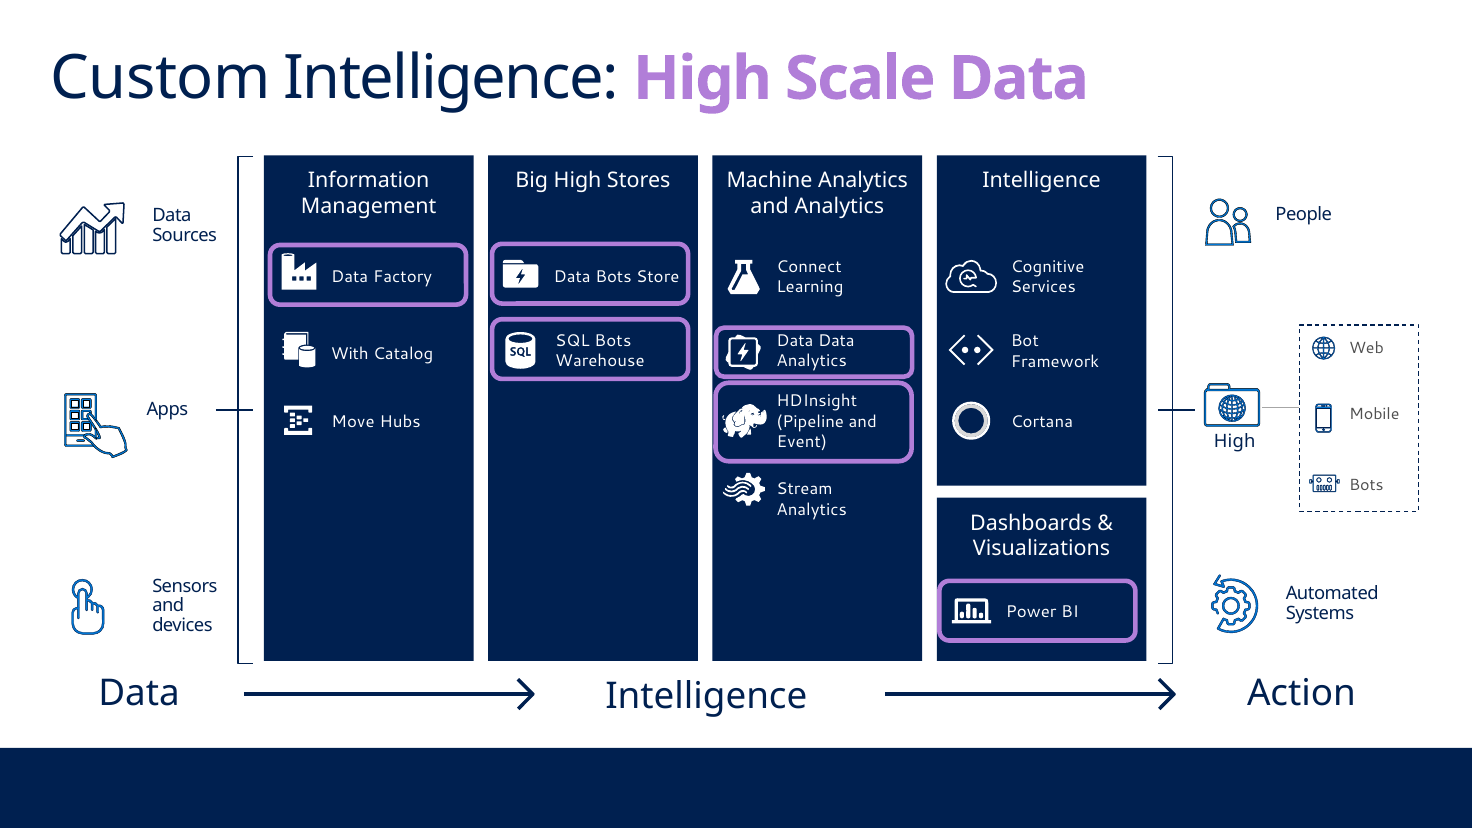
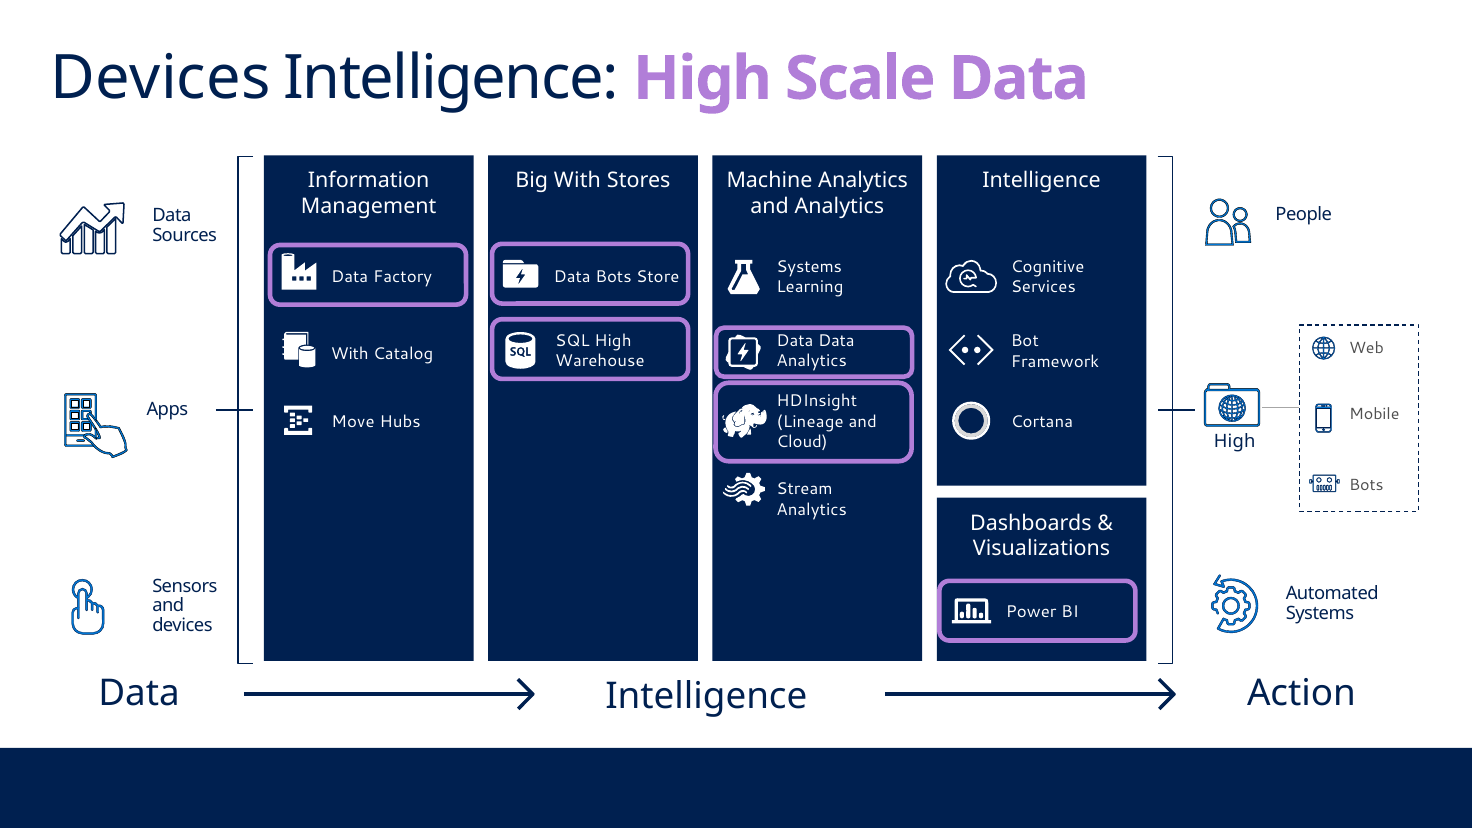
Custom: Custom -> Devices (160, 79)
Big High: High -> With (577, 181)
Connect: Connect -> Systems (809, 267)
SQL Bots: Bots -> High (613, 341)
Pipeline: Pipeline -> Lineage (810, 422)
Event: Event -> Cloud (802, 442)
